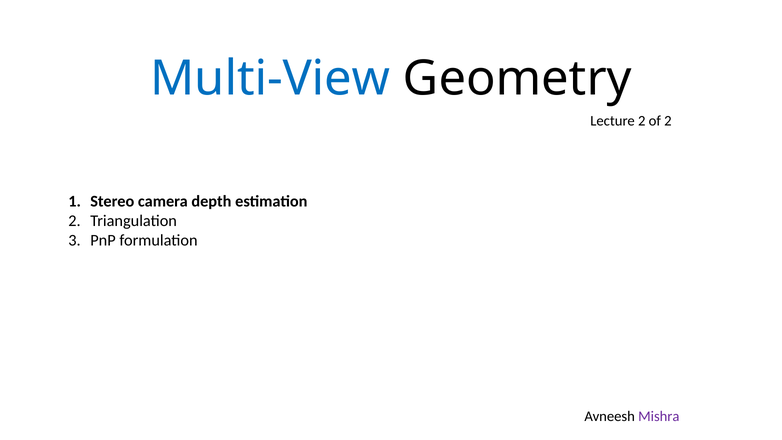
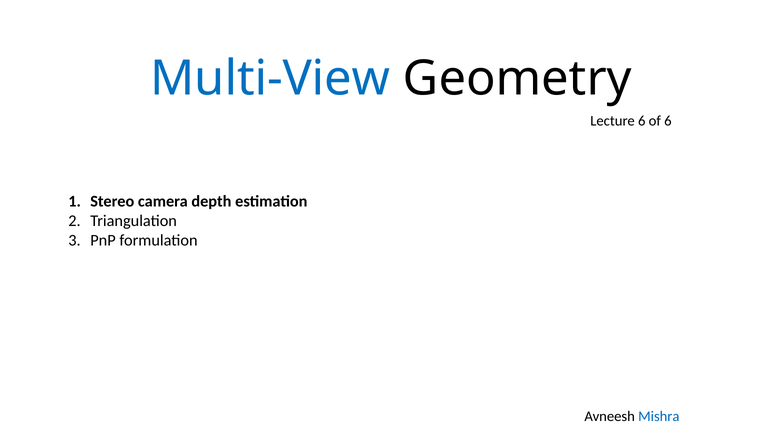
Lecture 2: 2 -> 6 (642, 121)
of 2: 2 -> 6 (668, 121)
Mishra colour: purple -> blue (659, 416)
